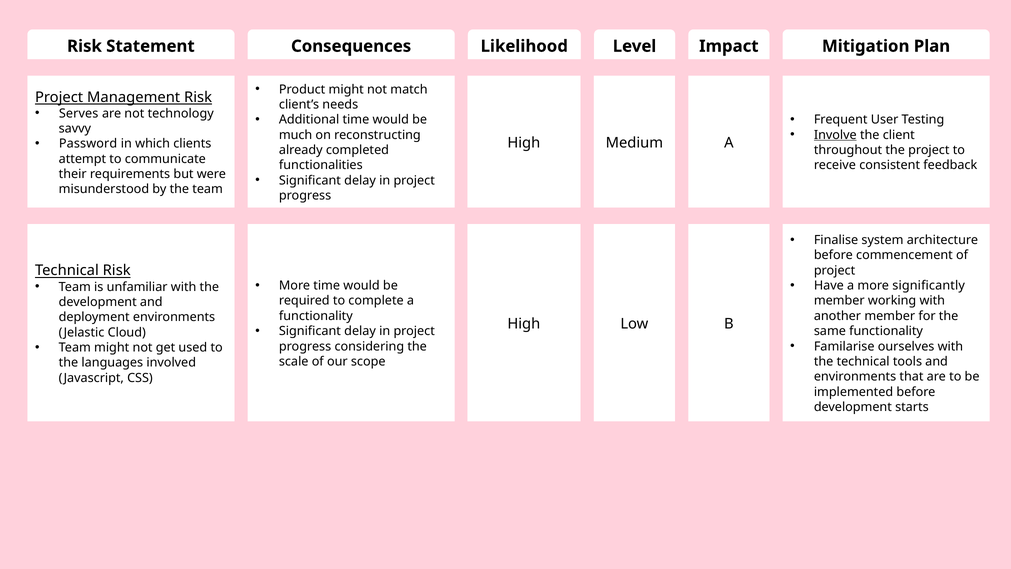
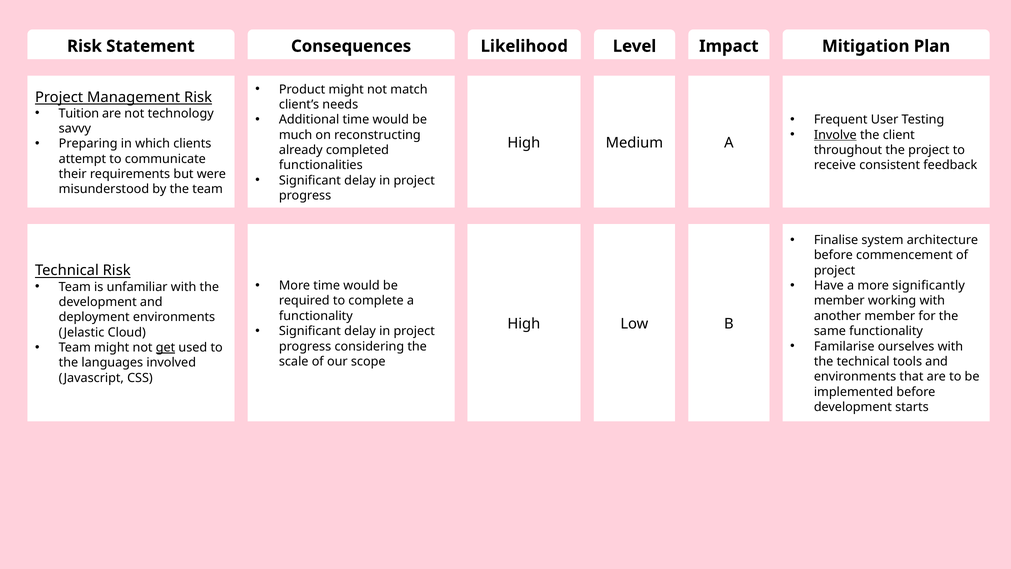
Serves: Serves -> Tuition (79, 113)
Password: Password -> Preparing (88, 144)
get underline: none -> present (165, 347)
